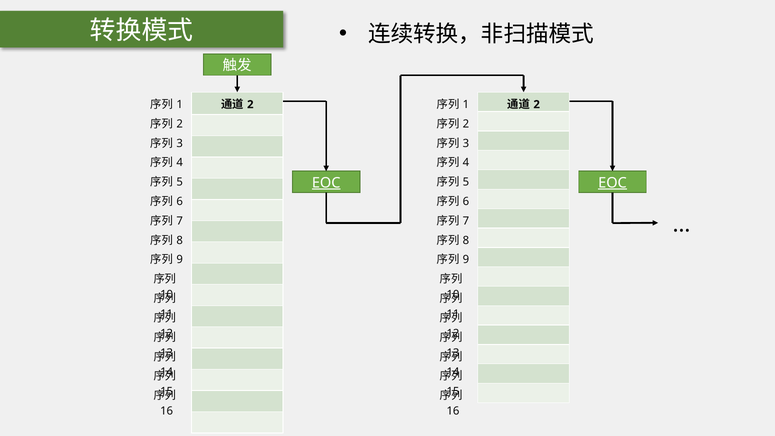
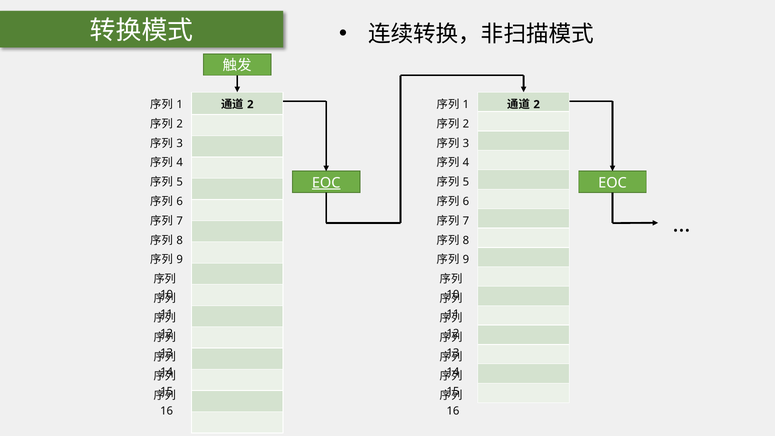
EOC underline: present -> none (612, 183)
